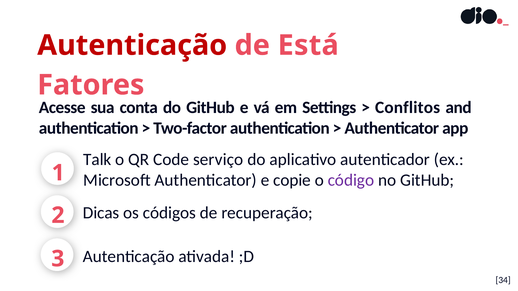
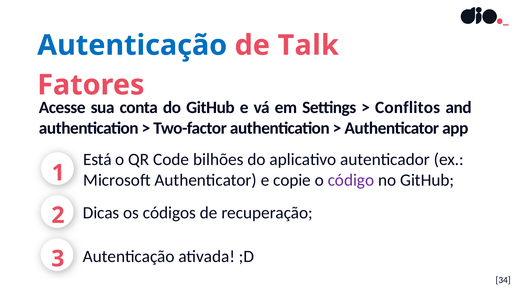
Autenticação colour: red -> blue (132, 45)
Está: Está -> Talk (308, 45)
Talk: Talk -> Está (97, 160)
serviço: serviço -> bilhões (218, 160)
